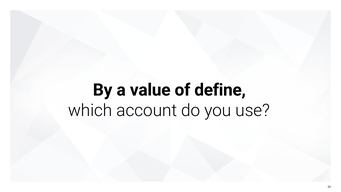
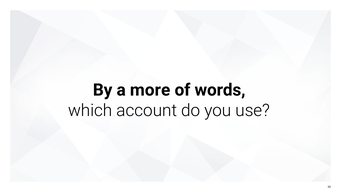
value: value -> more (150, 90)
define: define -> words (220, 90)
